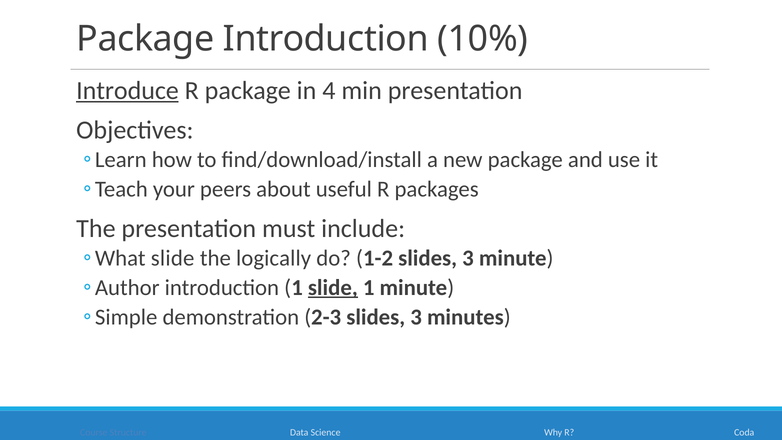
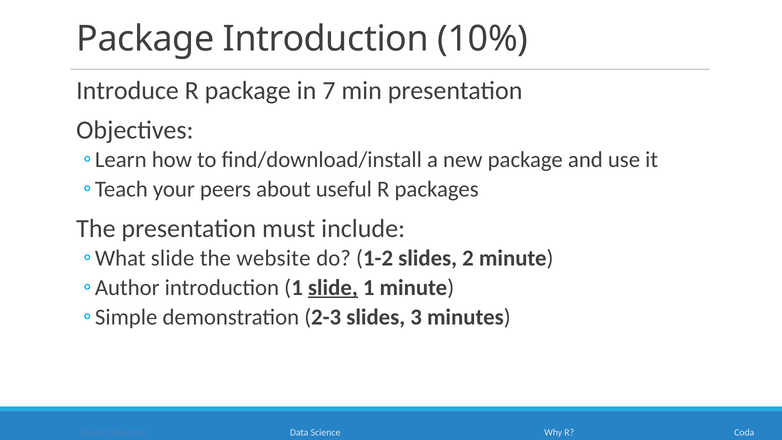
Introduce underline: present -> none (128, 90)
4: 4 -> 7 (329, 90)
logically: logically -> website (273, 258)
1-2 slides 3: 3 -> 2 (468, 258)
